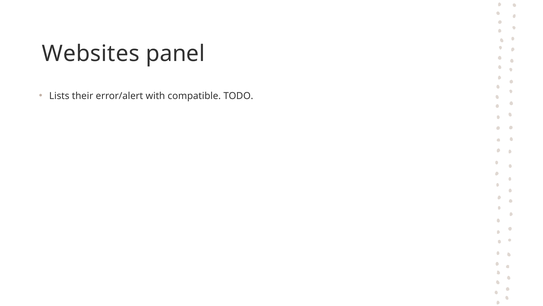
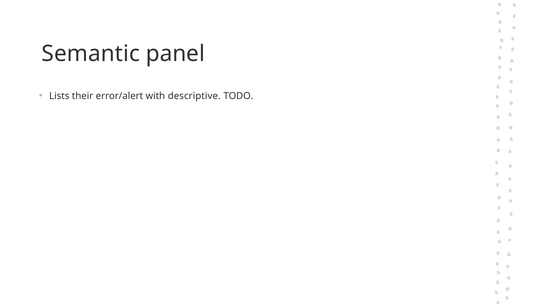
Websites: Websites -> Semantic (91, 53)
compatible: compatible -> descriptive (194, 96)
